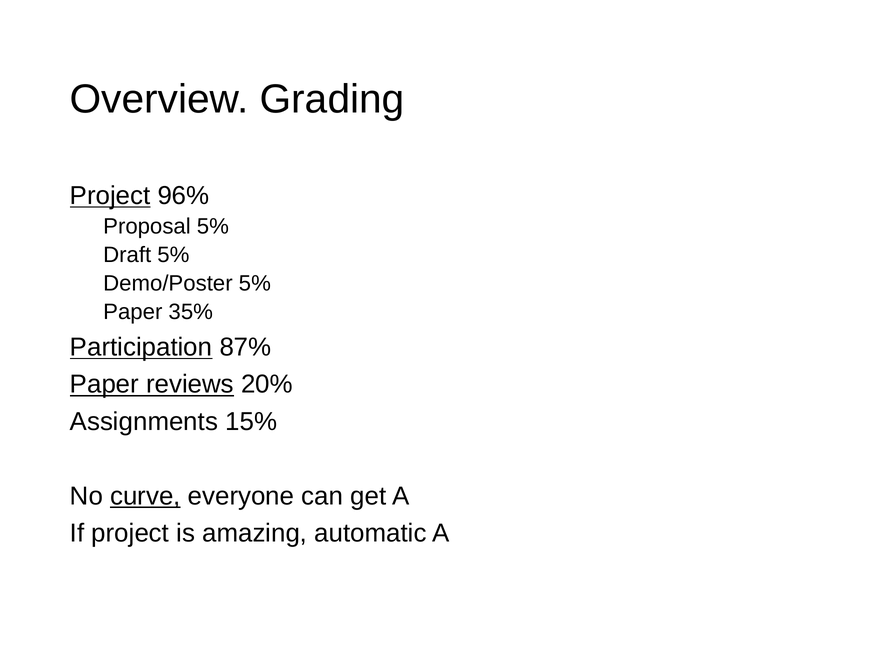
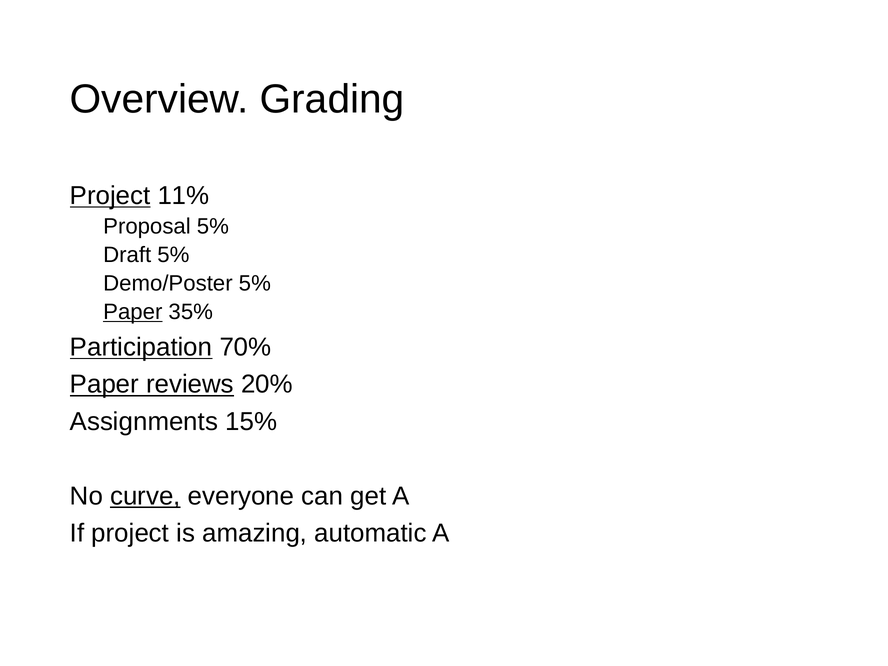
96%: 96% -> 11% (183, 196)
Paper underline: none -> present (133, 312)
87%: 87% -> 70% (245, 347)
